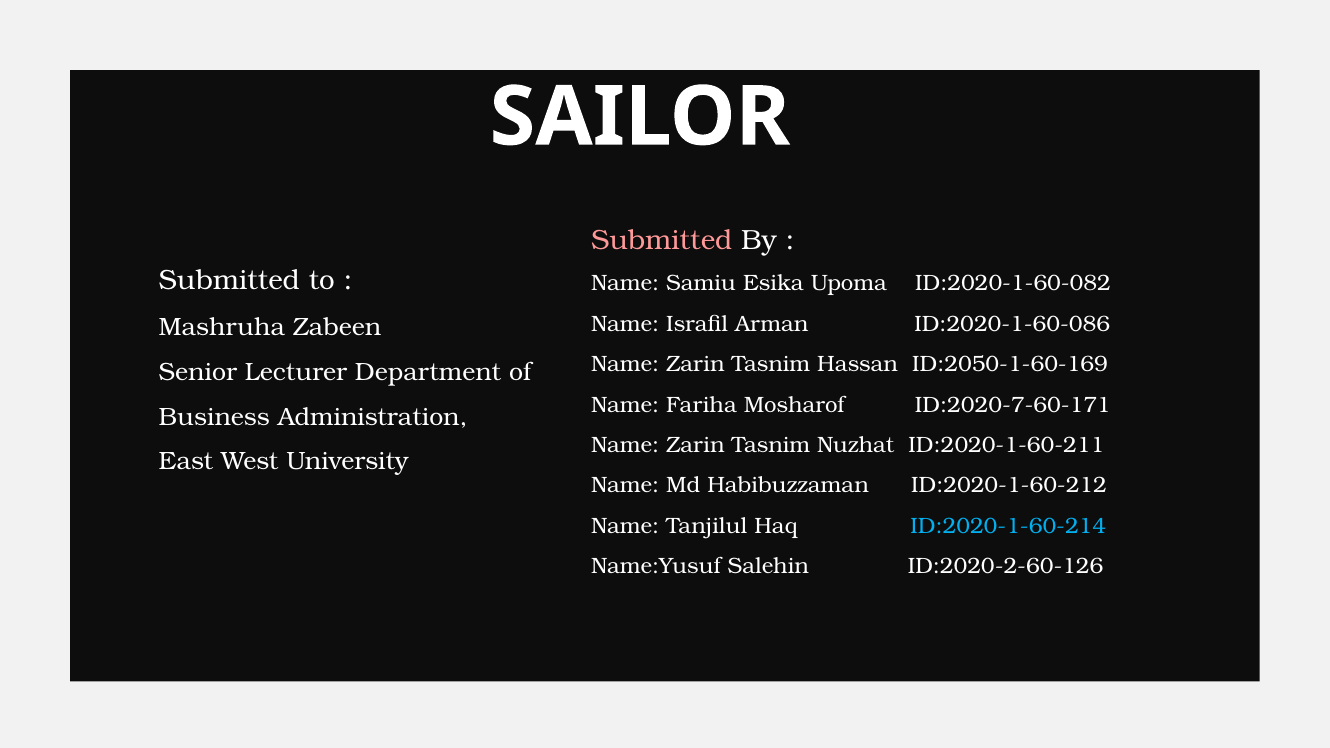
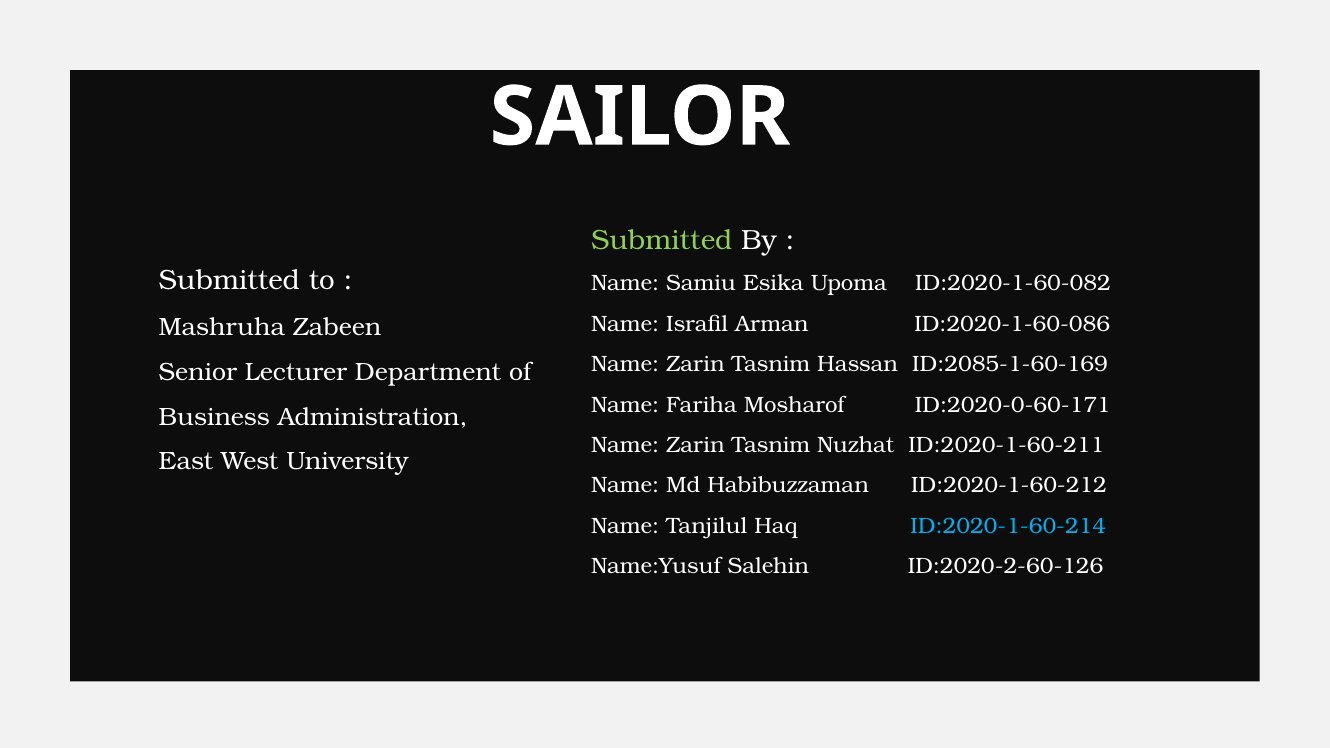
Submitted colour: pink -> light green (662, 240)
ID:2050-1-60-169: ID:2050-1-60-169 -> ID:2085-1-60-169 (1010, 364)
ID:2020-7-60-171: ID:2020-7-60-171 -> ID:2020-0-60-171 (1013, 405)
